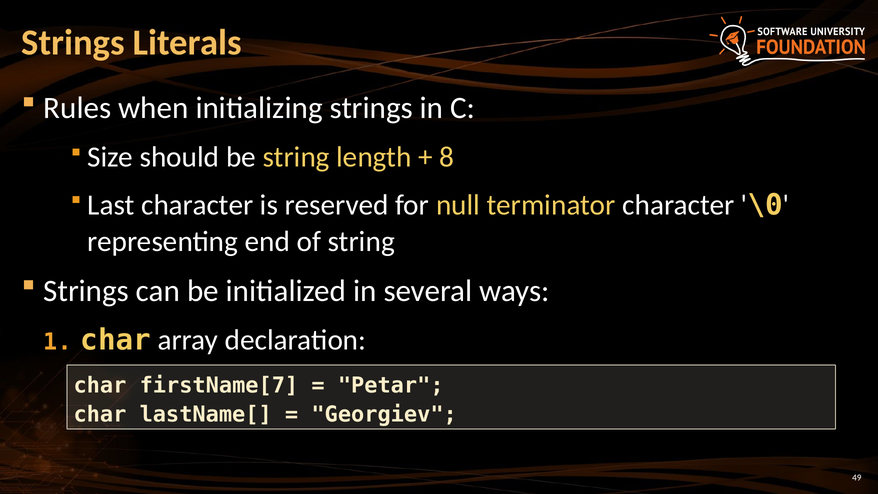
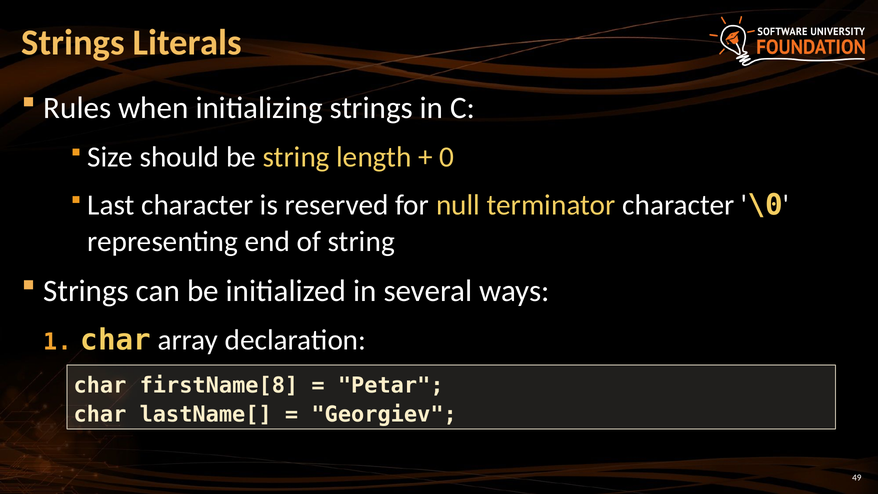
8: 8 -> 0 (447, 157)
firstName[7: firstName[7 -> firstName[8 (219, 385)
